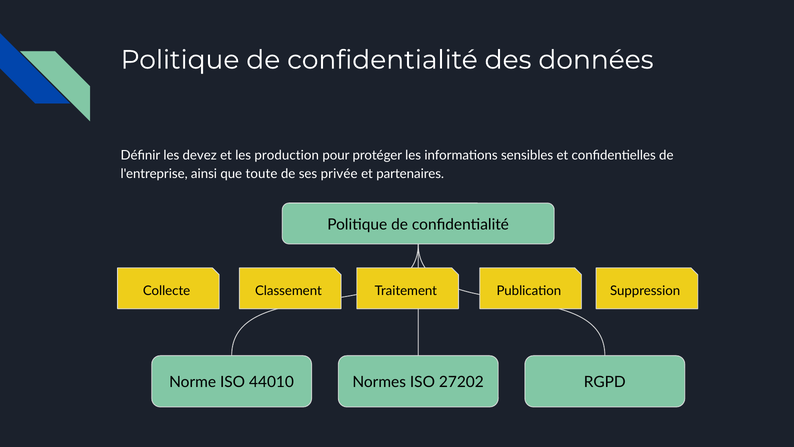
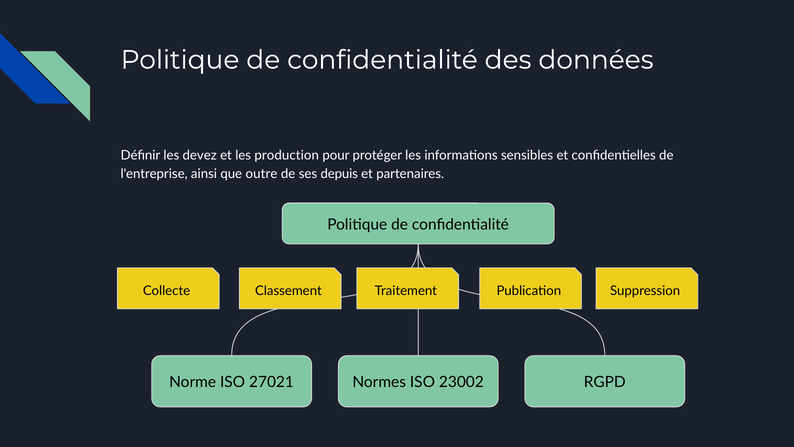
toute: toute -> outre (261, 174)
privée: privée -> depuis (339, 174)
44010: 44010 -> 27021 (271, 382)
27202: 27202 -> 23002 (461, 382)
